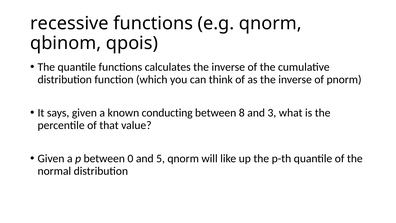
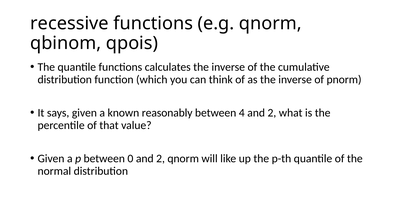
conducting: conducting -> reasonably (167, 113)
8: 8 -> 4 (242, 113)
3: 3 -> 2 (272, 113)
0 and 5: 5 -> 2 (161, 158)
